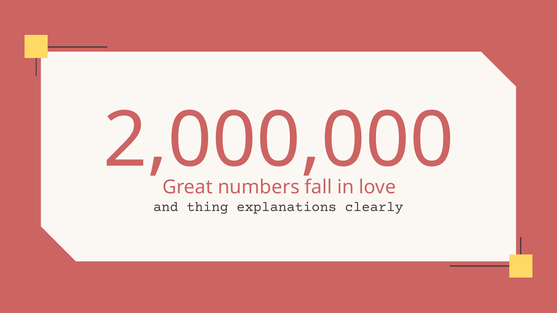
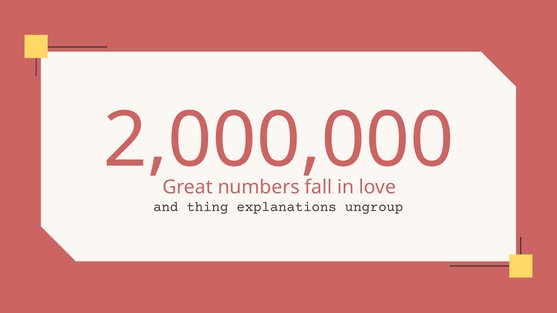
clearly: clearly -> ungroup (374, 207)
